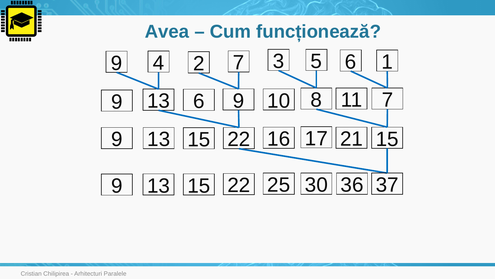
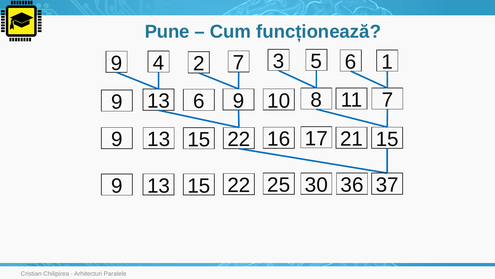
Avea: Avea -> Pune (167, 31)
